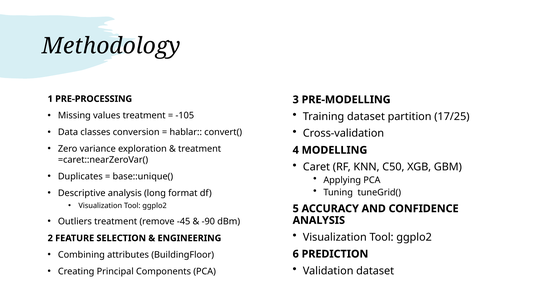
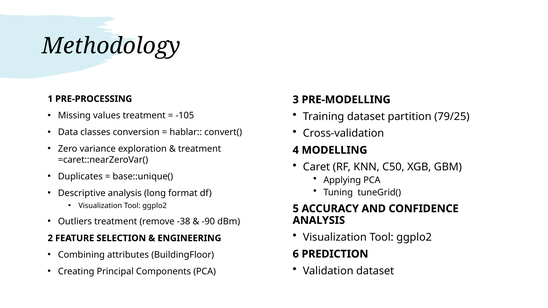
17/25: 17/25 -> 79/25 (452, 117)
-45: -45 -> -38 (184, 222)
